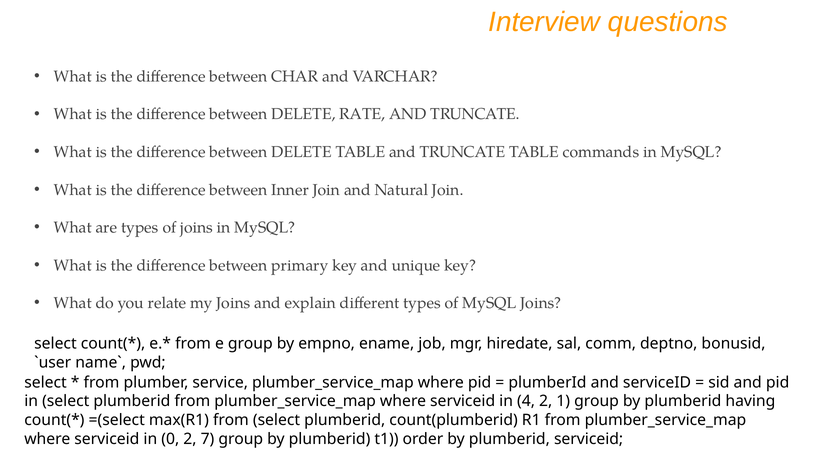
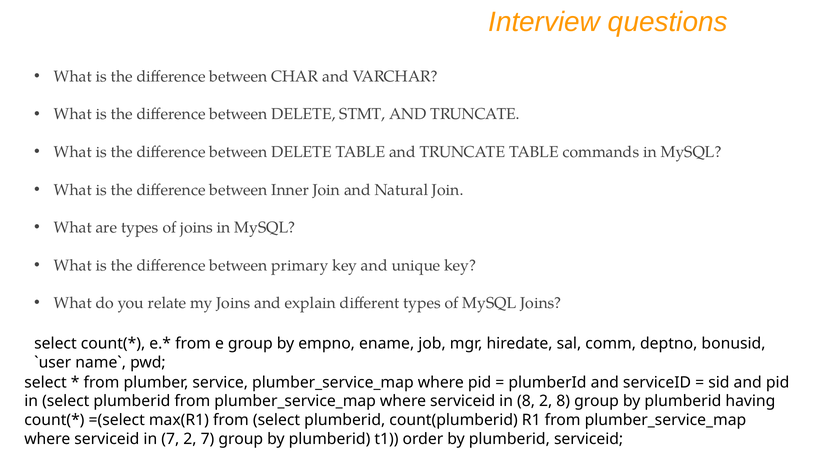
RATE: RATE -> STMT (362, 114)
in 4: 4 -> 8 (526, 401)
2 1: 1 -> 8 (563, 401)
in 0: 0 -> 7 (170, 439)
